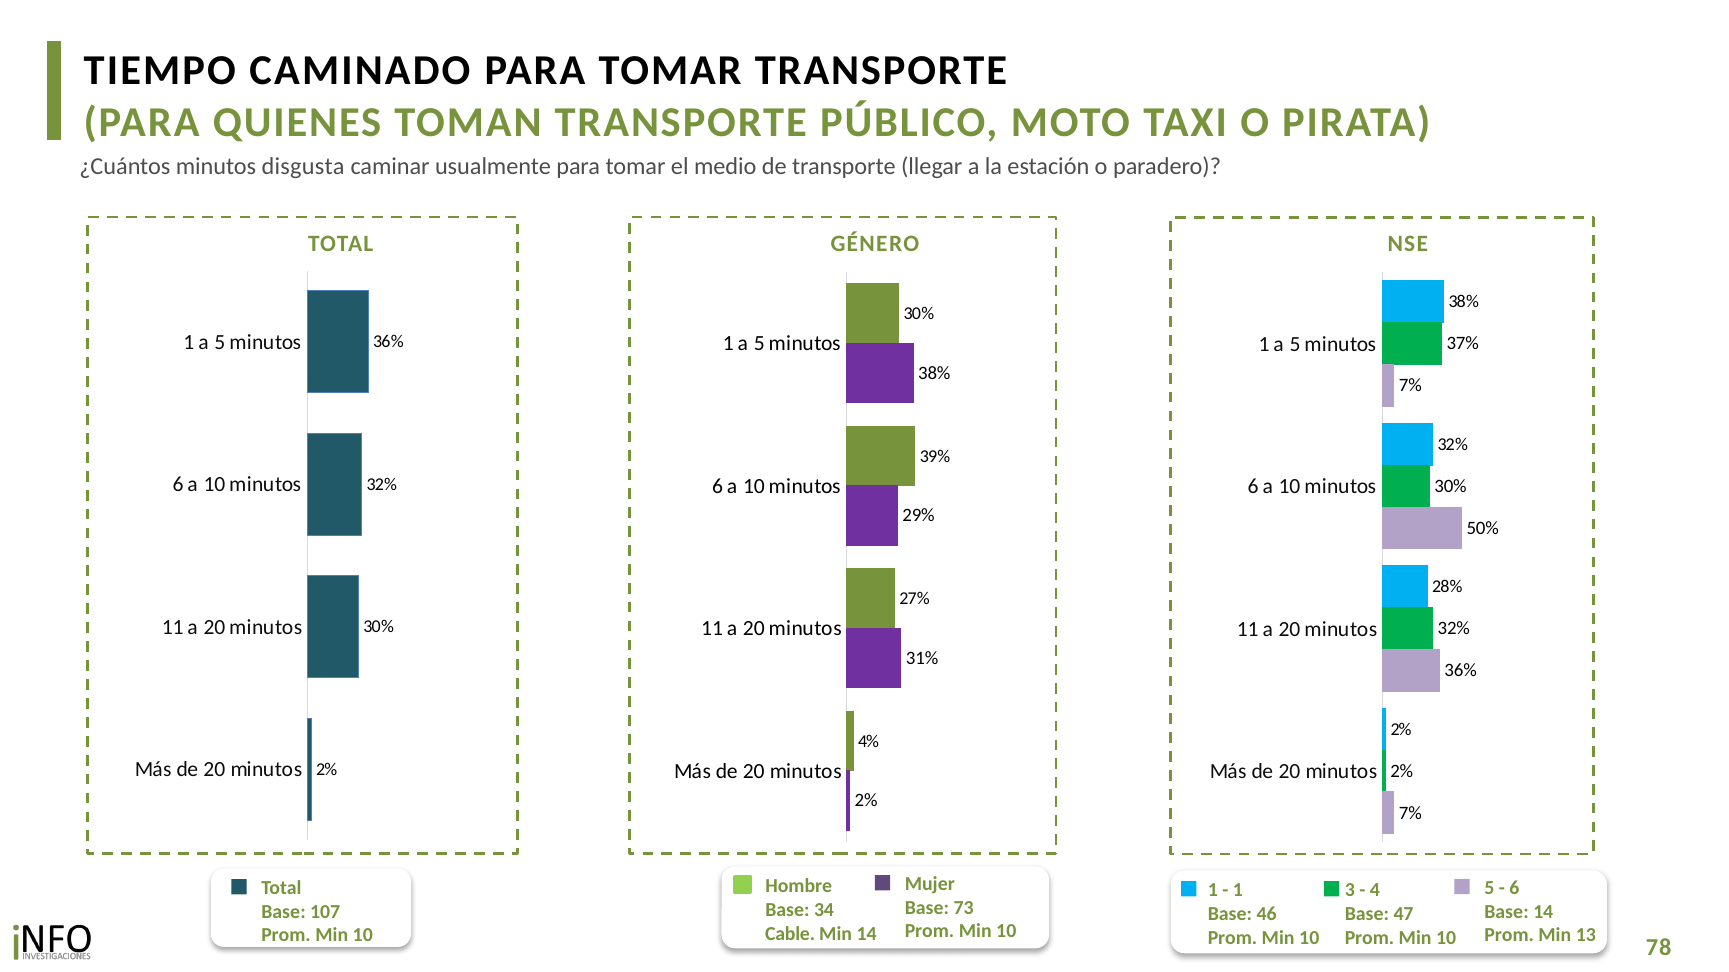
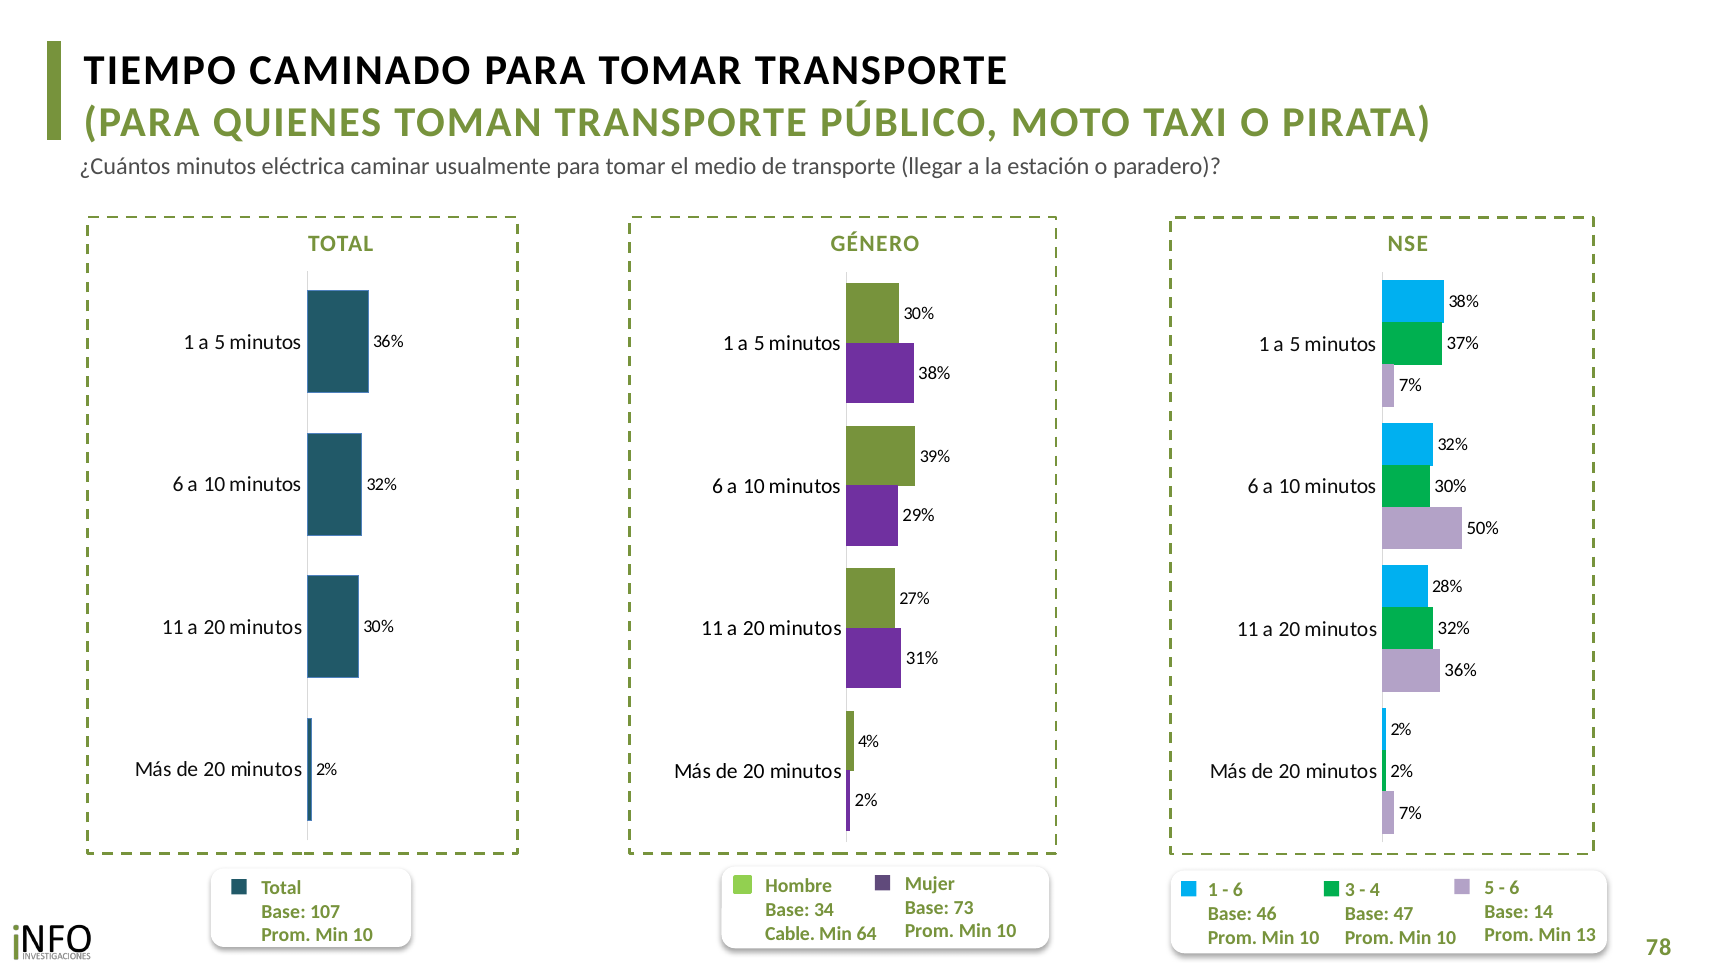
disgusta: disgusta -> eléctrica (303, 167)
1: 1 -> 6 (1238, 891)
Min 14: 14 -> 64 (867, 934)
